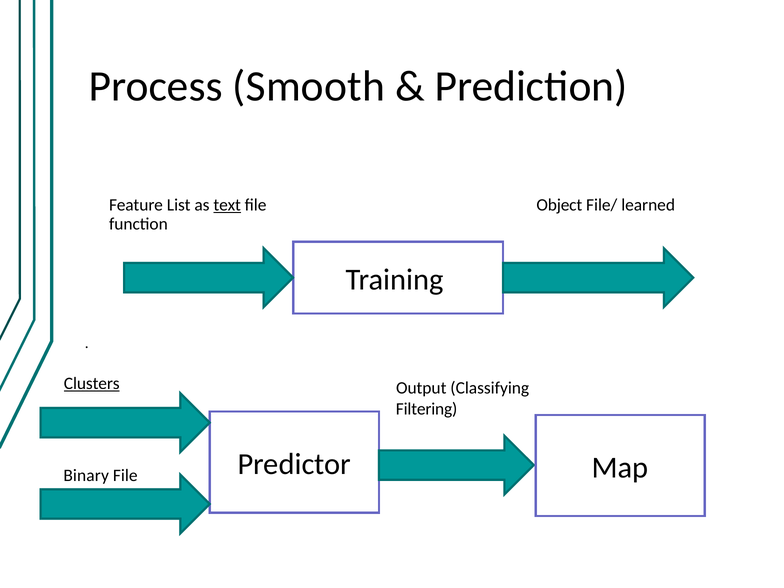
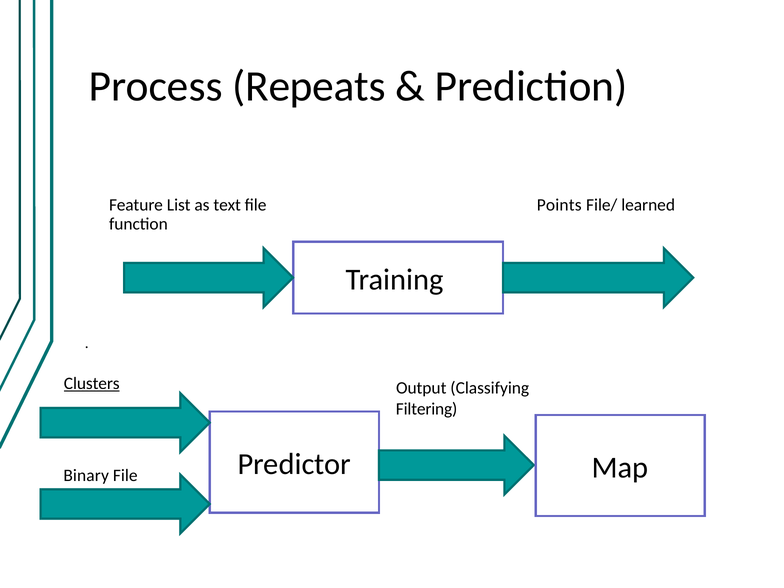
Smooth: Smooth -> Repeats (309, 86)
text underline: present -> none (227, 205)
Object: Object -> Points (559, 205)
